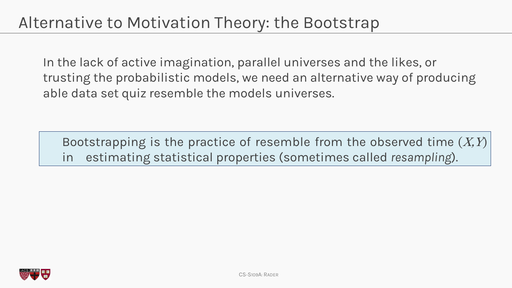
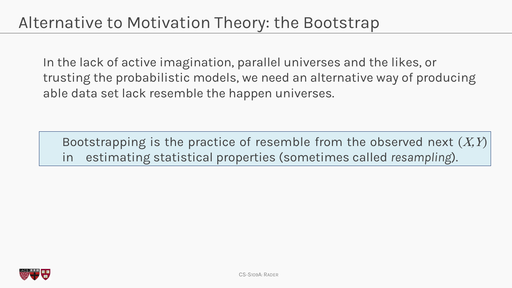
set quiz: quiz -> lack (134, 93)
the models: models -> happen (250, 93)
time: time -> next (440, 142)
